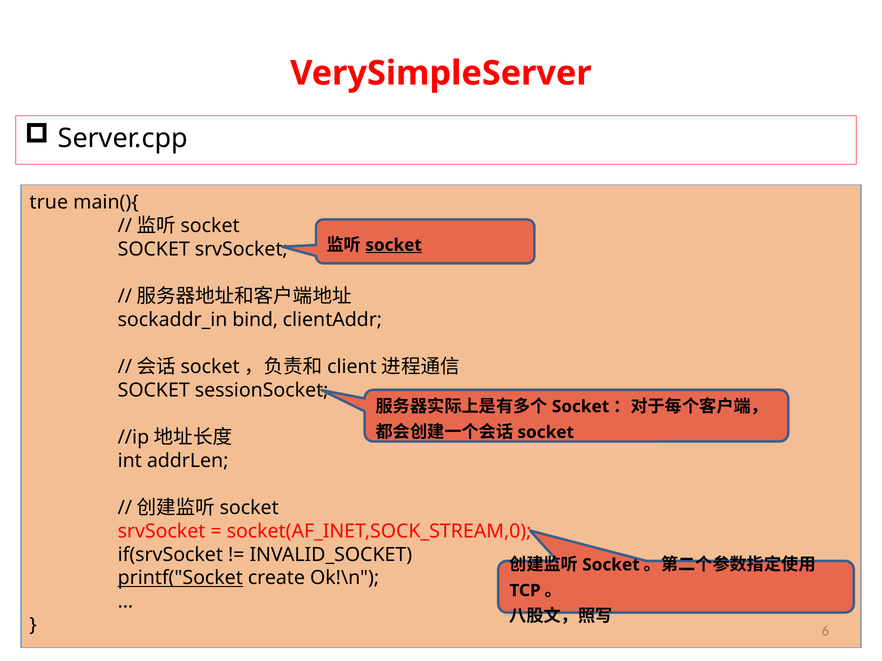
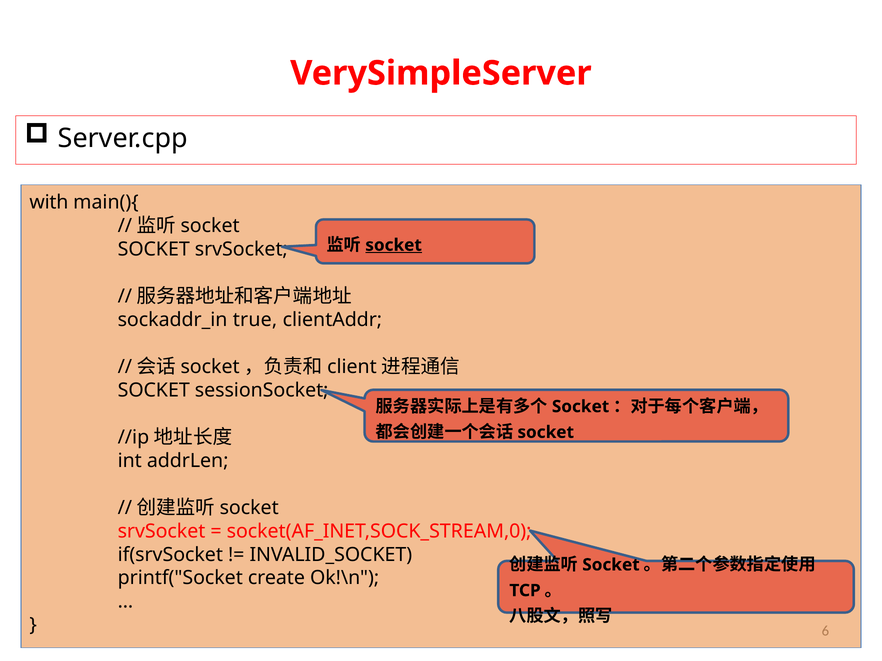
true: true -> with (49, 202)
bind: bind -> true (255, 320)
printf("Socket underline: present -> none (180, 578)
